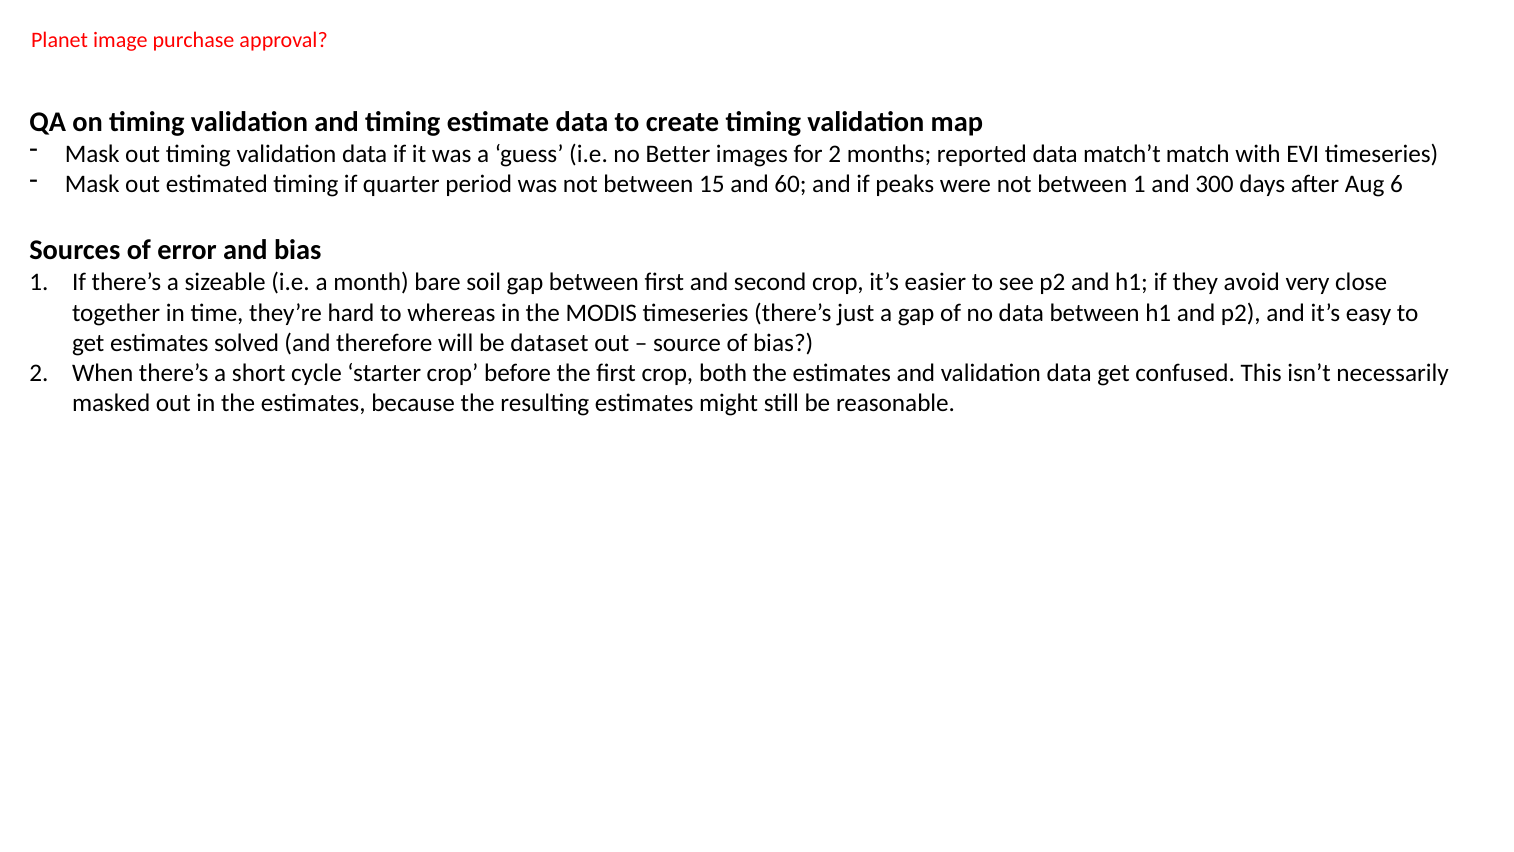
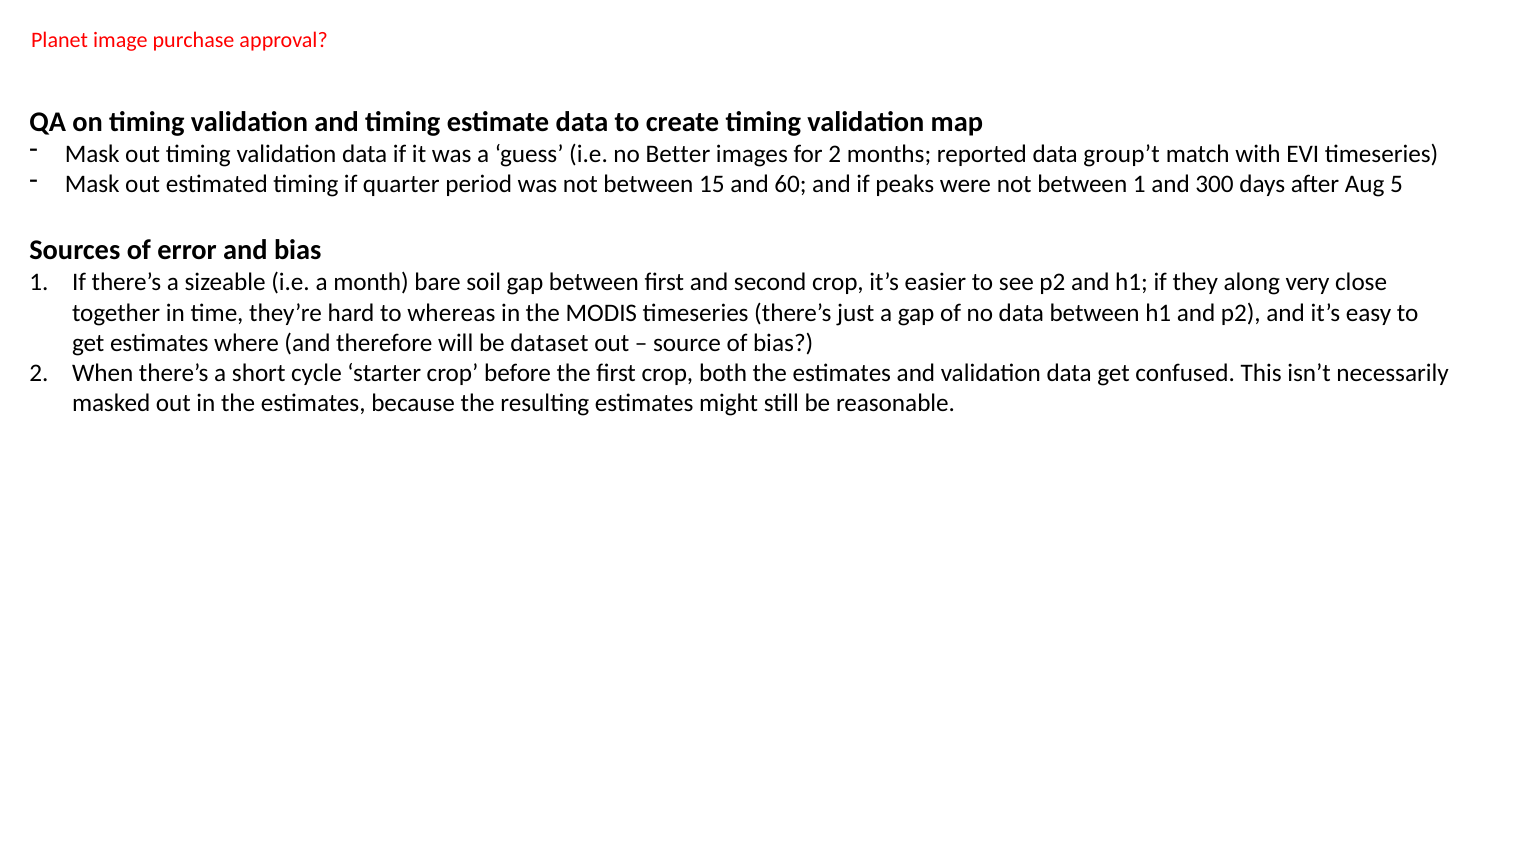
match’t: match’t -> group’t (1122, 154)
6: 6 -> 5 (1396, 184)
avoid: avoid -> along (1252, 282)
solved: solved -> where (247, 343)
